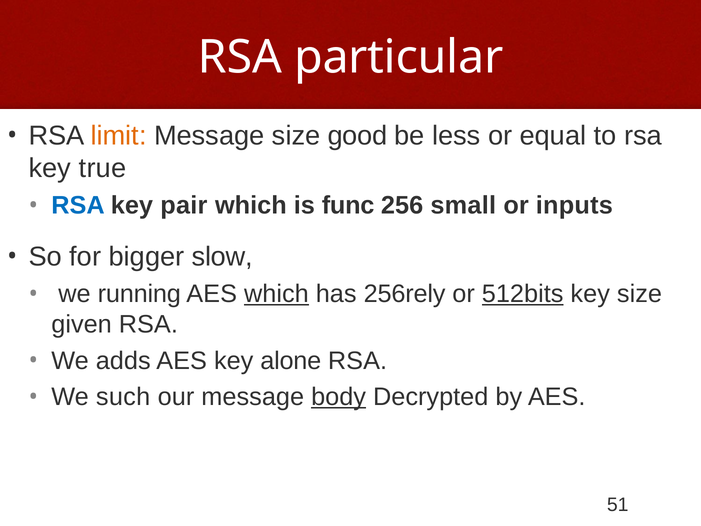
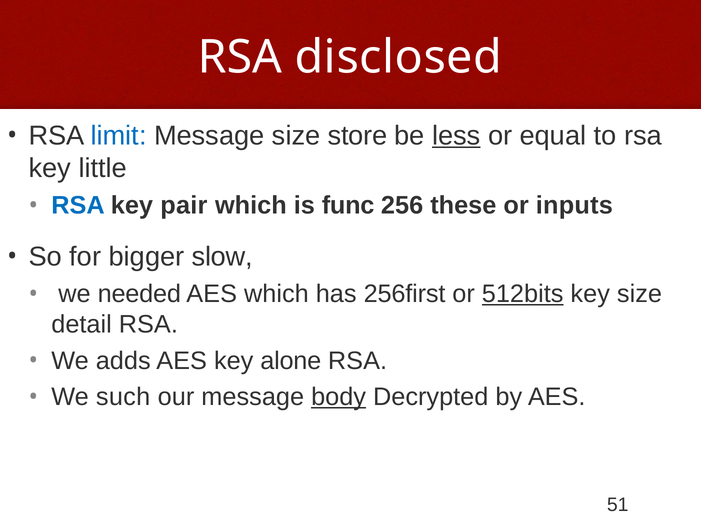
particular: particular -> disclosed (398, 57)
limit colour: orange -> blue (119, 136)
good: good -> store (357, 136)
less underline: none -> present (456, 136)
true: true -> little (103, 168)
small: small -> these (463, 205)
running: running -> needed (139, 294)
which underline: present -> none (276, 294)
256rely: 256rely -> 256first (405, 294)
given: given -> detail (82, 324)
